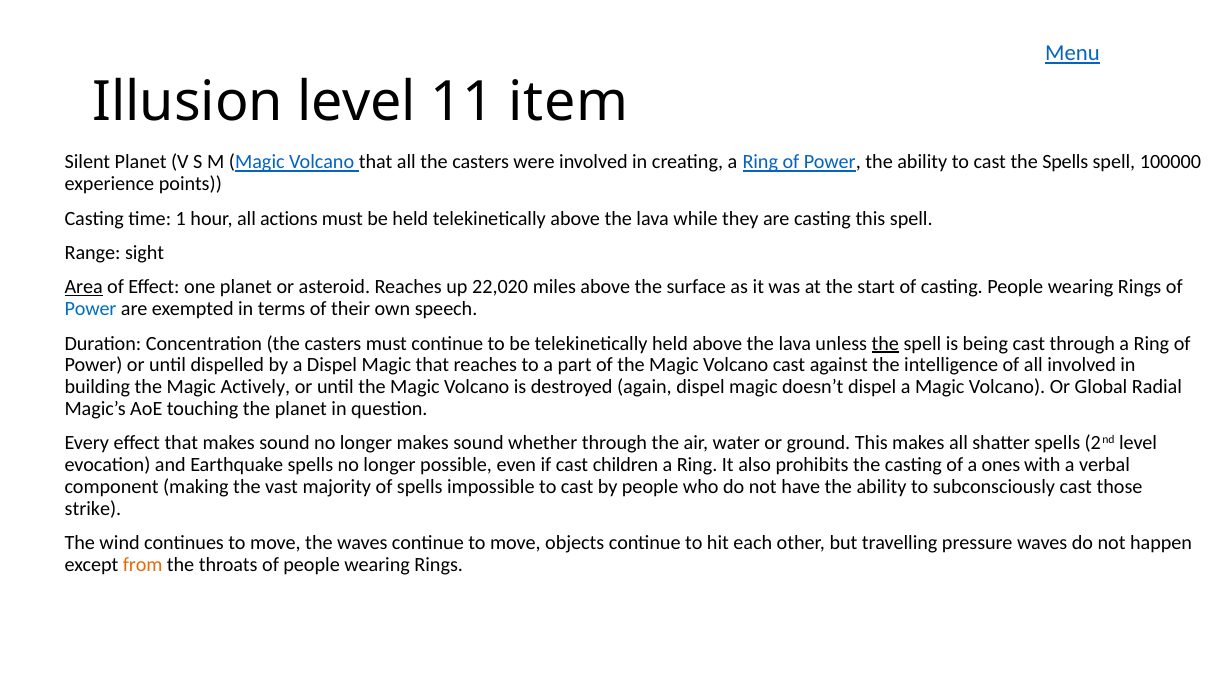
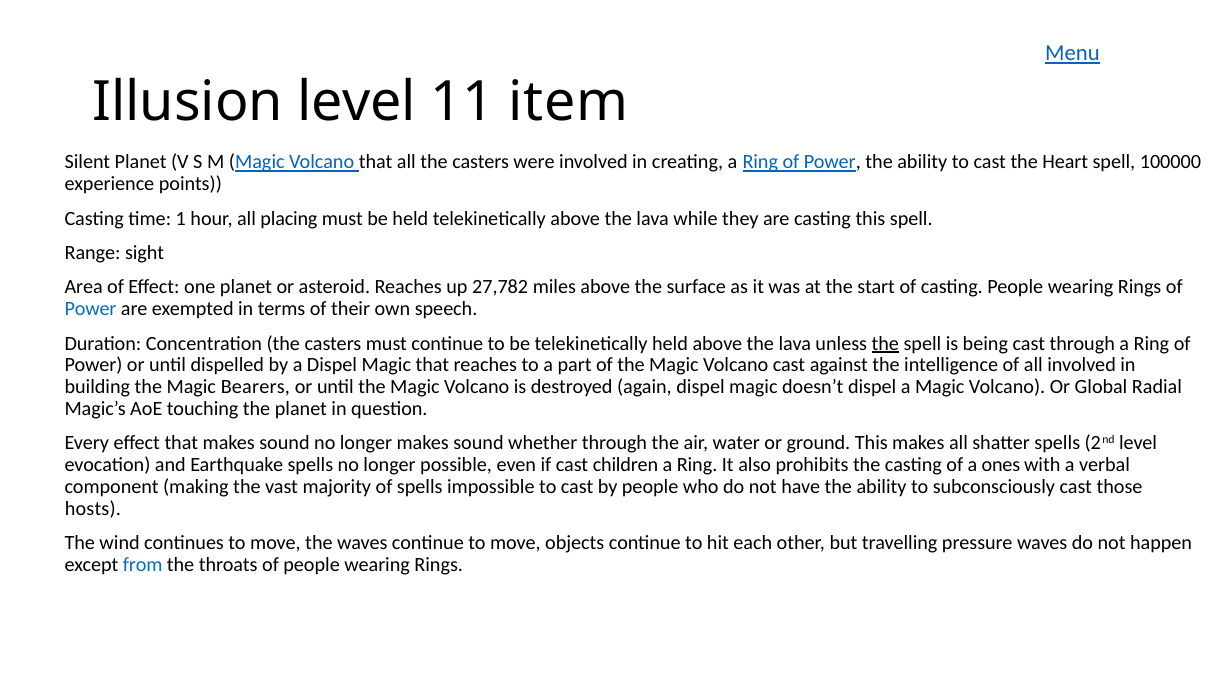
the Spells: Spells -> Heart (1065, 162)
actions: actions -> placing (289, 218)
Area underline: present -> none (84, 287)
22,020: 22,020 -> 27,782 (500, 287)
Actively: Actively -> Bearers (255, 387)
strike: strike -> hosts (93, 509)
from colour: orange -> blue (143, 565)
